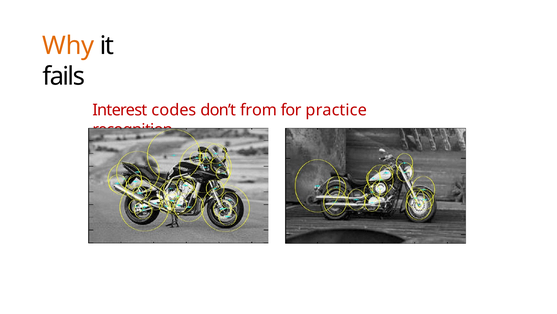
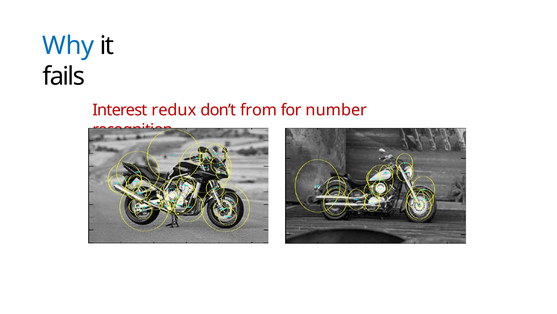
Why colour: orange -> blue (68, 46)
codes: codes -> redux (174, 110)
practice: practice -> number (336, 110)
